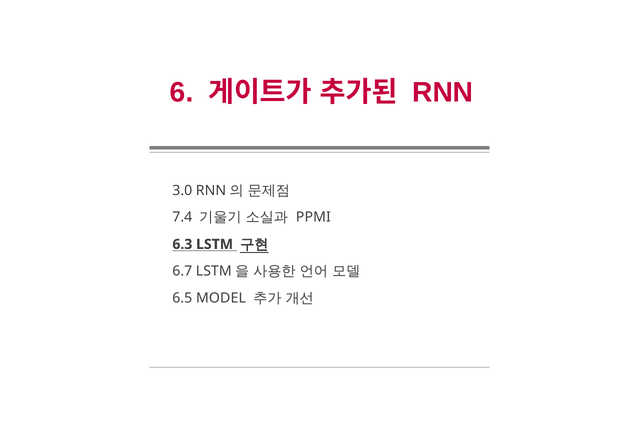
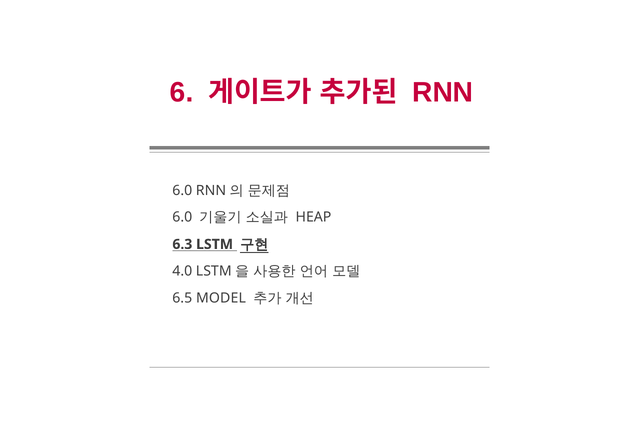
3.0: 3.0 -> 6.0 (182, 190)
7.4: 7.4 -> 6.0 (182, 217)
PPMI: PPMI -> HEAP (313, 217)
6.7: 6.7 -> 4.0 (182, 271)
